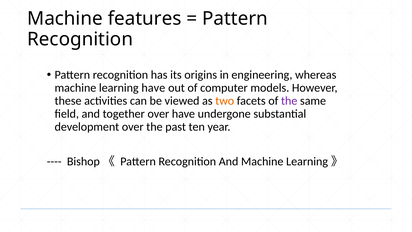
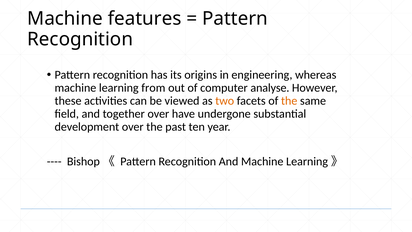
learning have: have -> from (153, 88)
models: models -> analyse (270, 88)
the colour: purple -> orange (289, 101)
